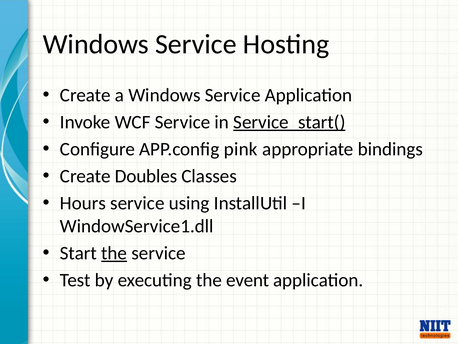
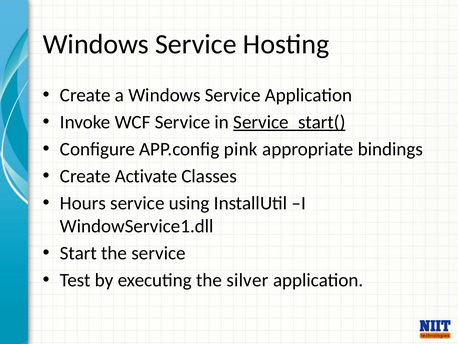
Doubles: Doubles -> Activate (146, 176)
the underline: present -> none (114, 253)
event: event -> silver (247, 280)
